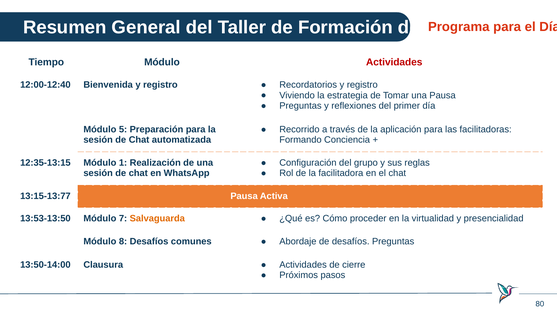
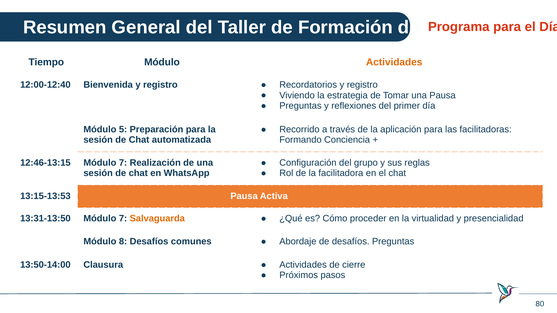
Actividades colour: red -> orange (394, 62)
12:35-13:15: 12:35-13:15 -> 12:46-13:15 (45, 163)
1: 1 -> 7 (123, 163)
13:15-13:77: 13:15-13:77 -> 13:15-13:53 (45, 196)
13:53-13:50: 13:53-13:50 -> 13:31-13:50 (45, 219)
